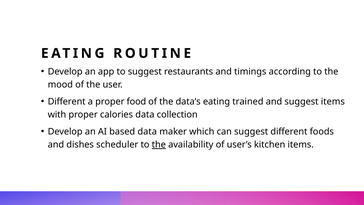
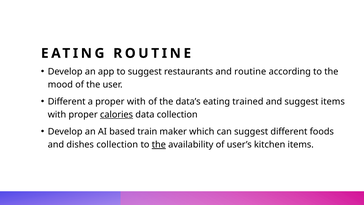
and timings: timings -> routine (250, 71)
proper food: food -> with (136, 101)
calories underline: none -> present (117, 115)
based data: data -> train (147, 131)
dishes scheduler: scheduler -> collection (117, 145)
